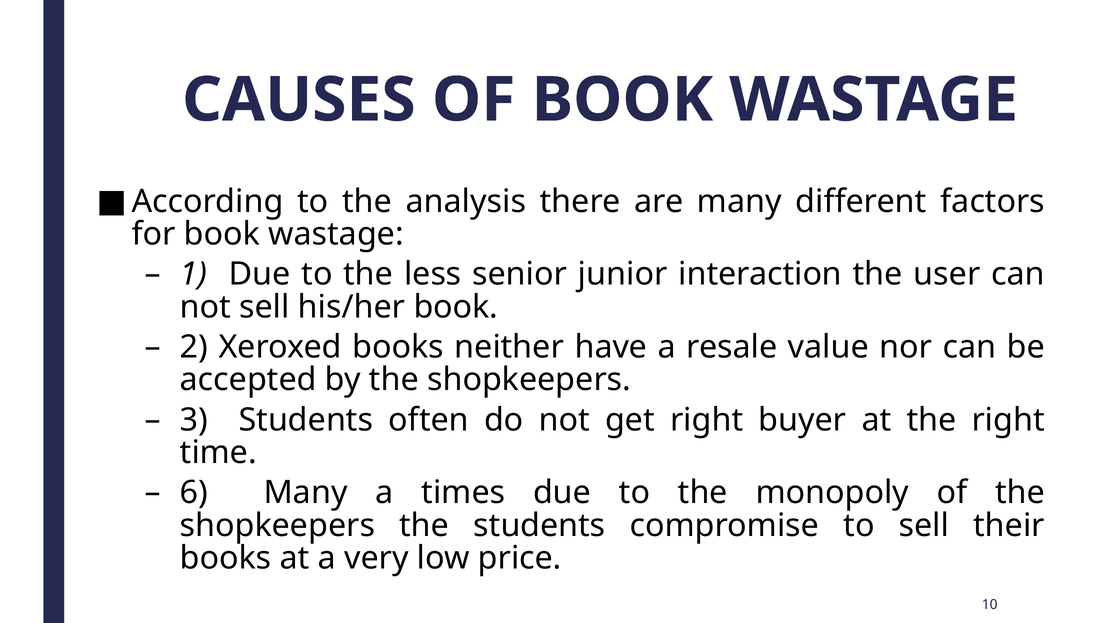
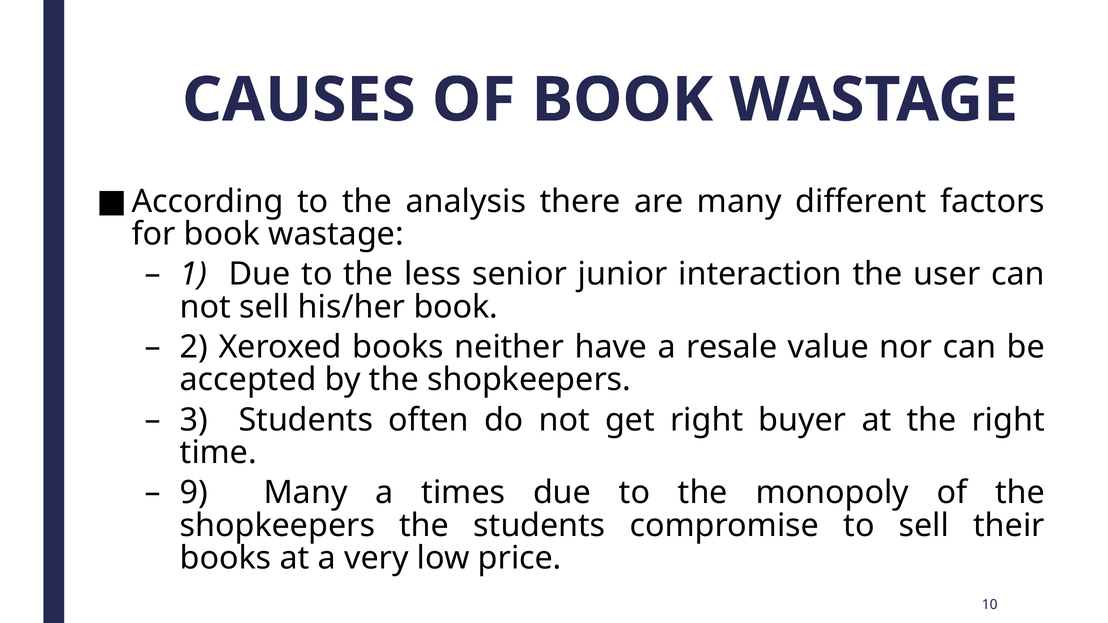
6: 6 -> 9 (194, 493)
